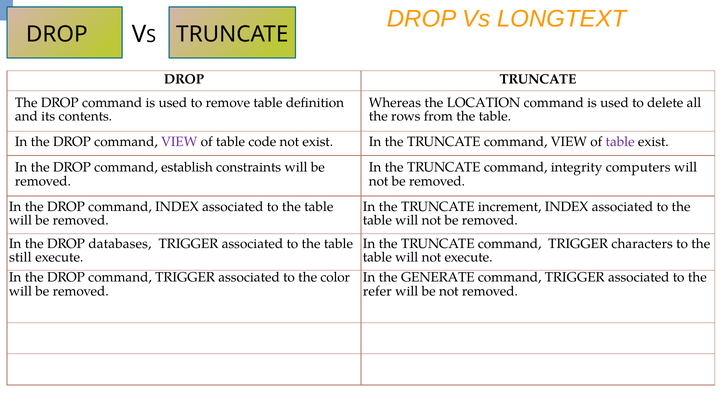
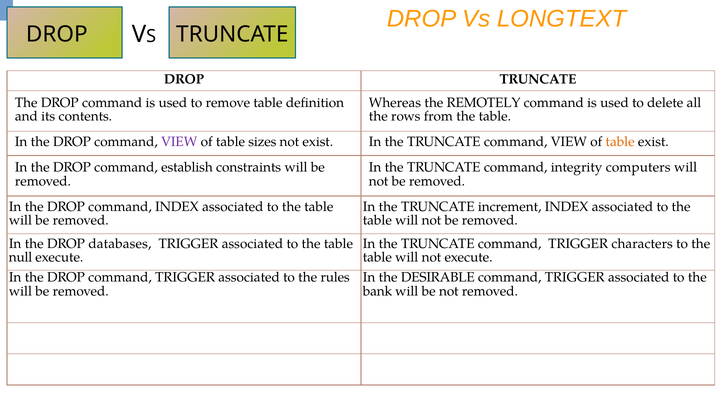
LOCATION: LOCATION -> REMOTELY (484, 103)
code: code -> sizes (262, 142)
table colour: purple -> orange (620, 142)
still: still -> null (21, 257)
color: color -> rules (335, 278)
GENERATE: GENERATE -> DESIRABLE (438, 278)
refer: refer -> bank (377, 291)
